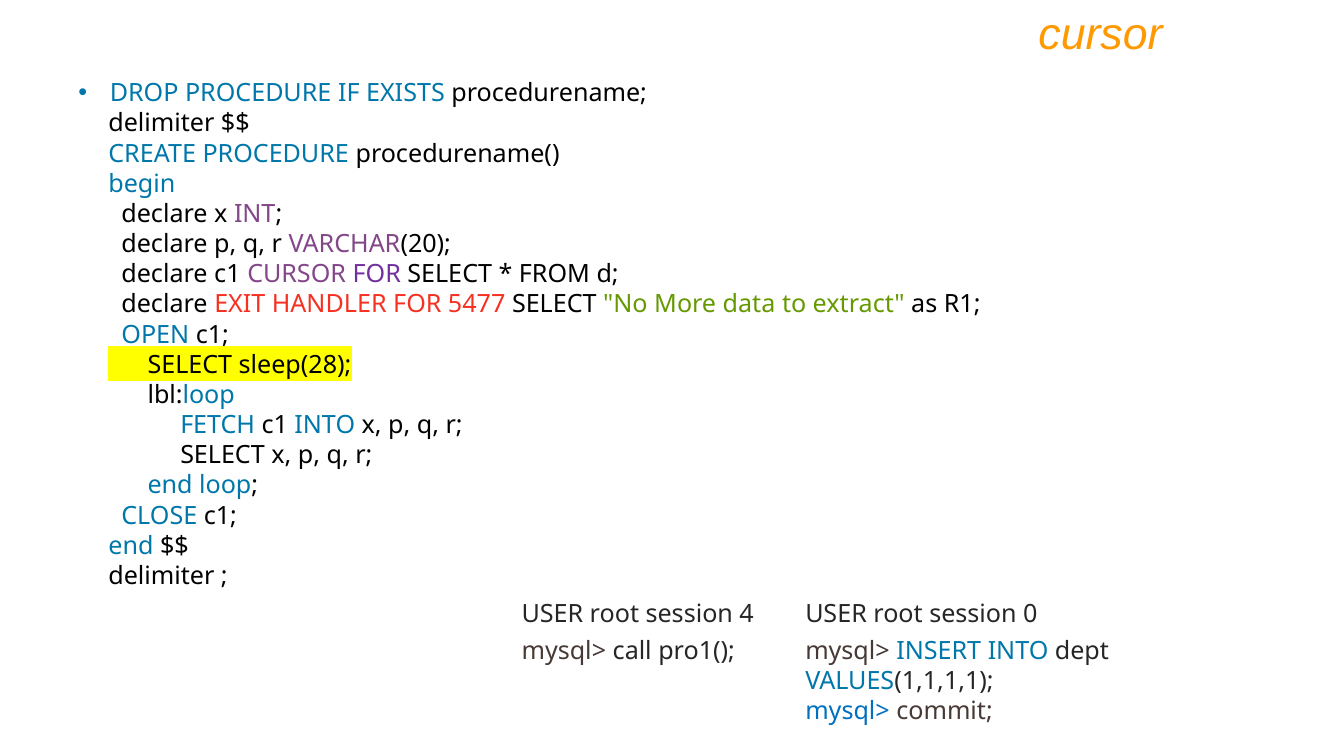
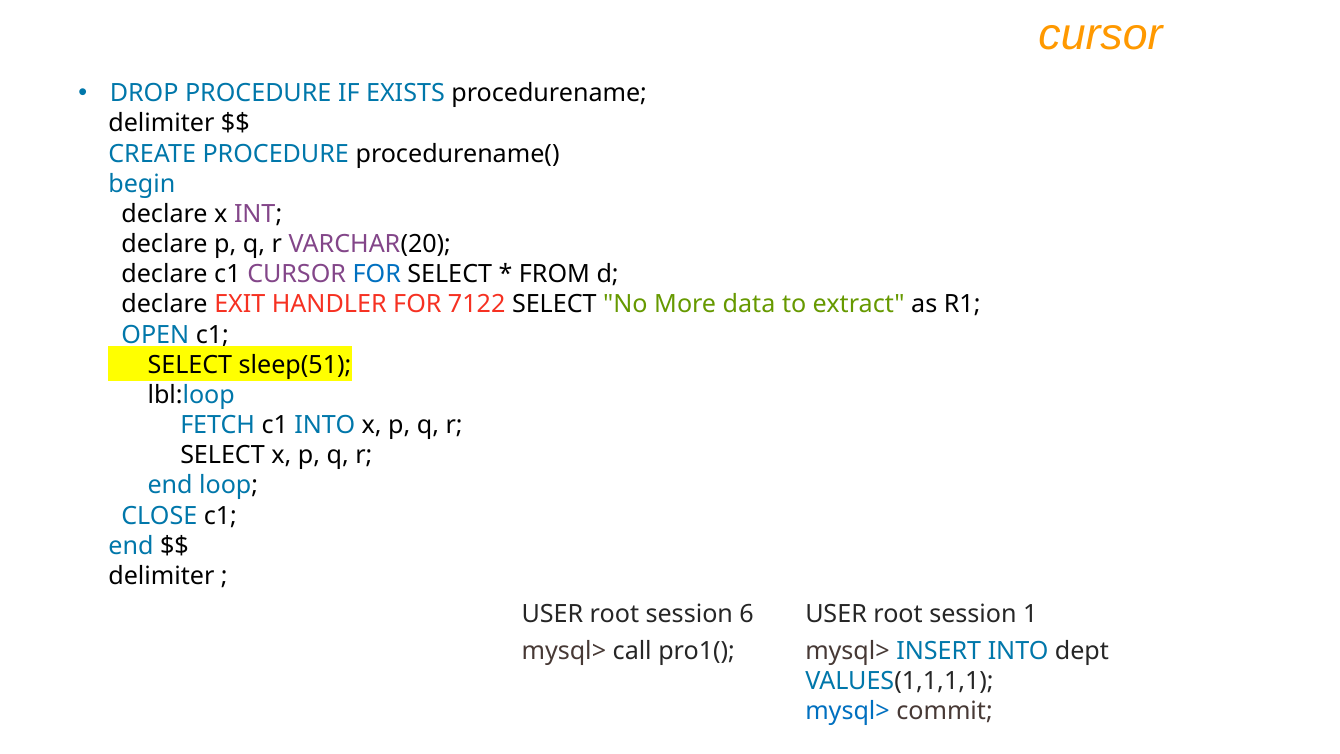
FOR colour: purple -> blue (377, 274)
5477: 5477 -> 7122 (477, 305)
sleep(28: sleep(28 -> sleep(51 (295, 365)
4: 4 -> 6 (747, 614)
0: 0 -> 1 (1030, 614)
